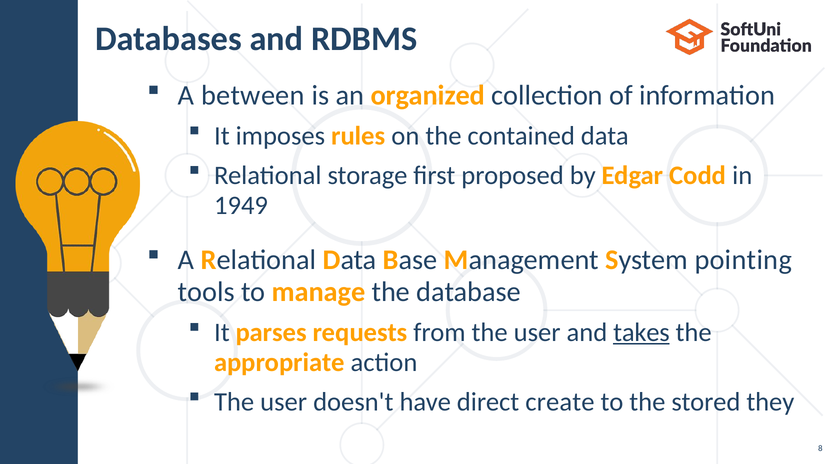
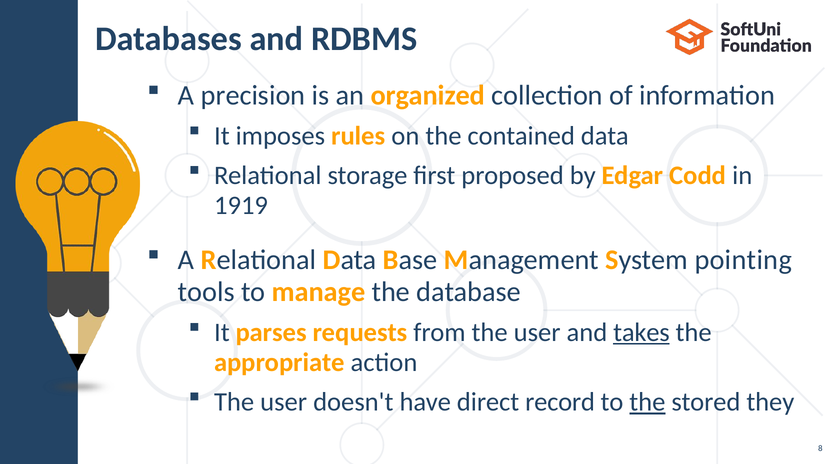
between: between -> precision (253, 95)
1949: 1949 -> 1919 (241, 205)
create: create -> record (560, 402)
the underline: none -> present (647, 402)
